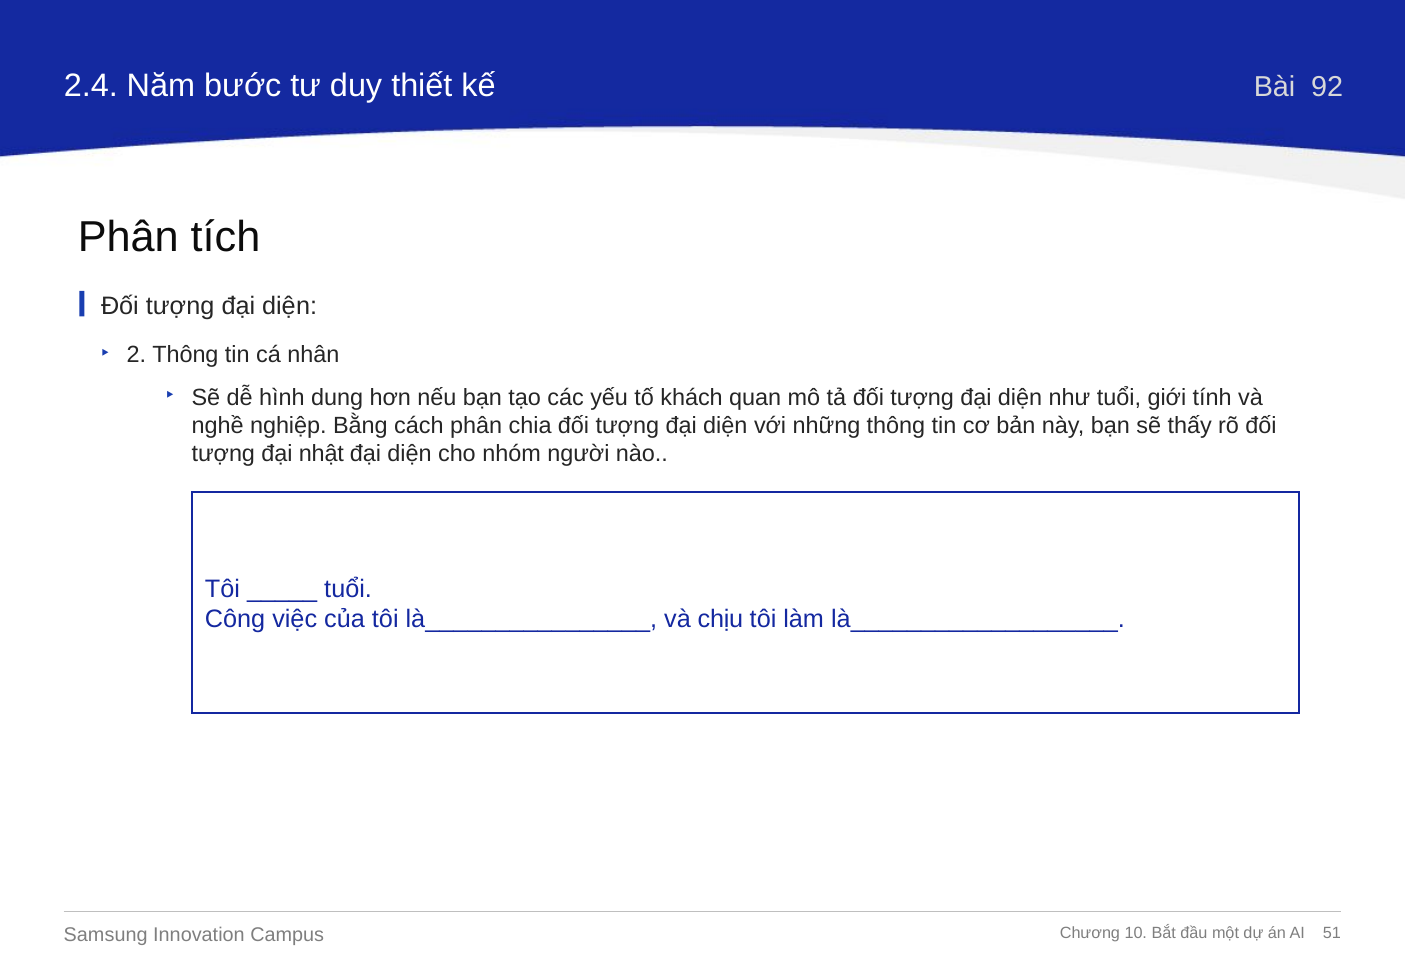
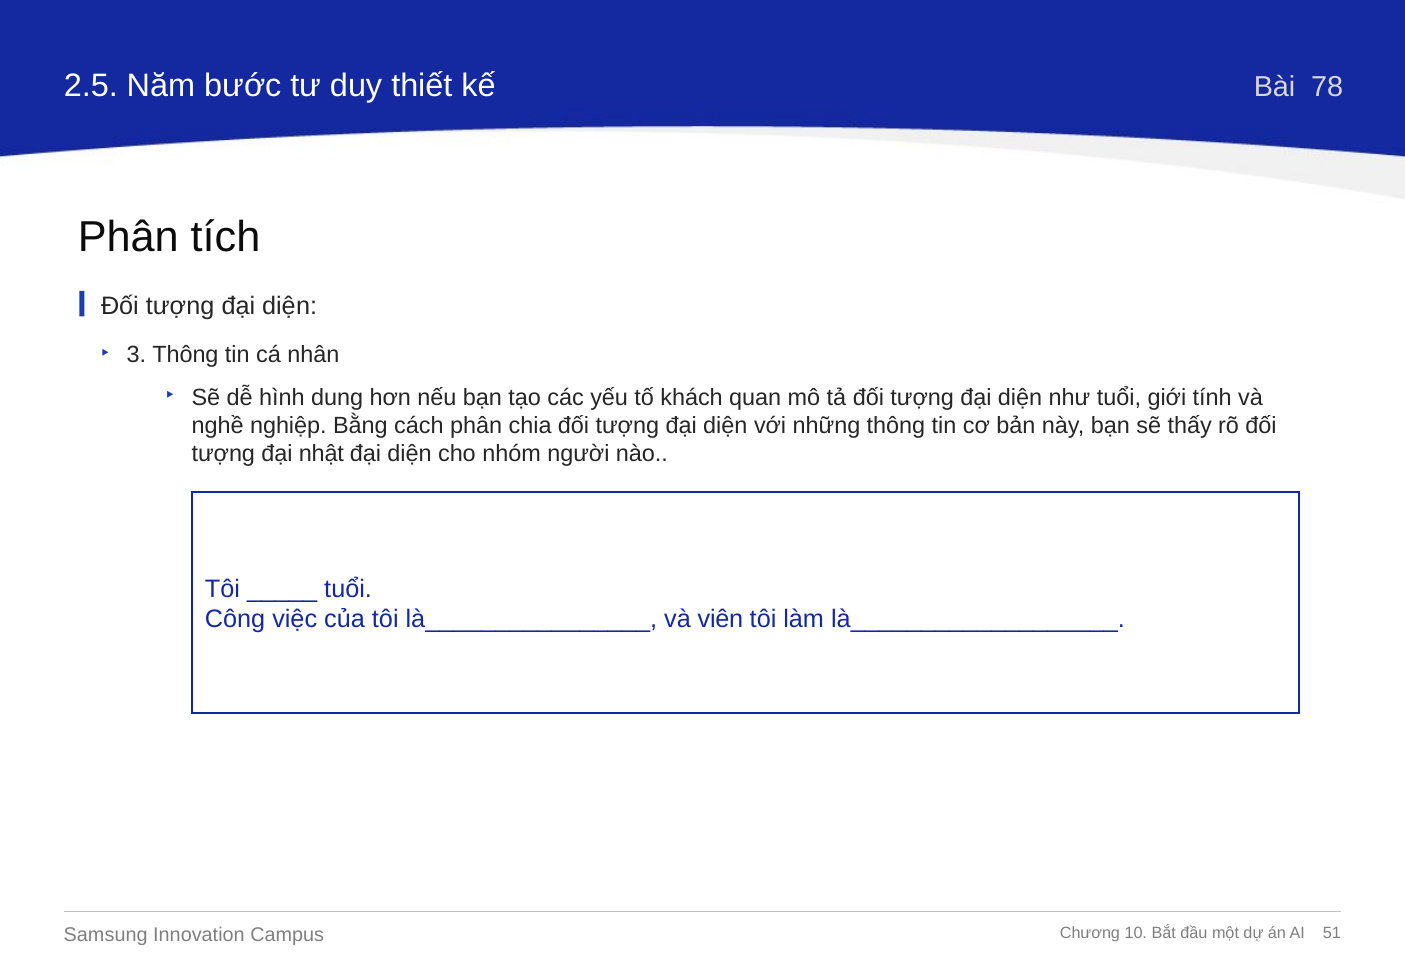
2.4: 2.4 -> 2.5 (91, 86)
92: 92 -> 78 (1327, 87)
2: 2 -> 3 (136, 355)
chịu: chịu -> viên (720, 620)
